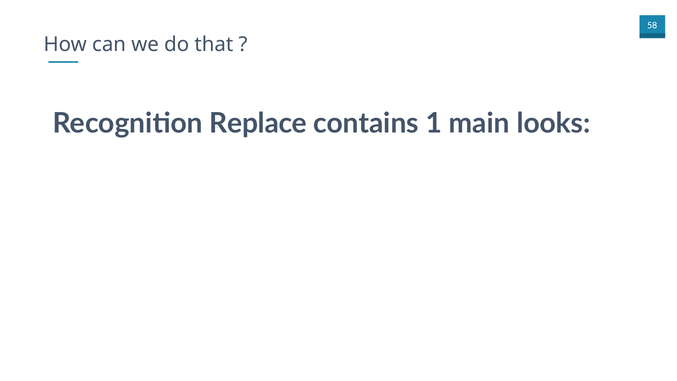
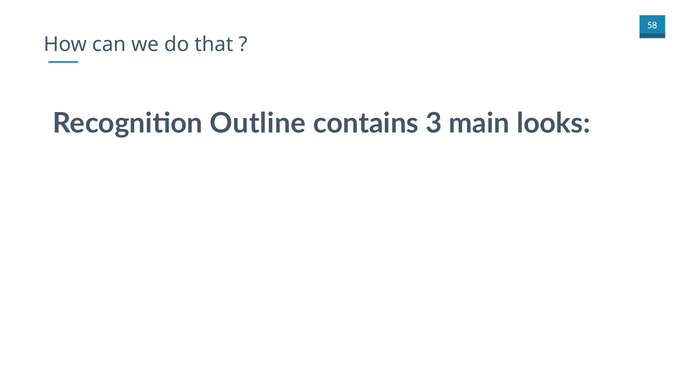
Replace: Replace -> Outline (258, 123)
1: 1 -> 3 (434, 123)
